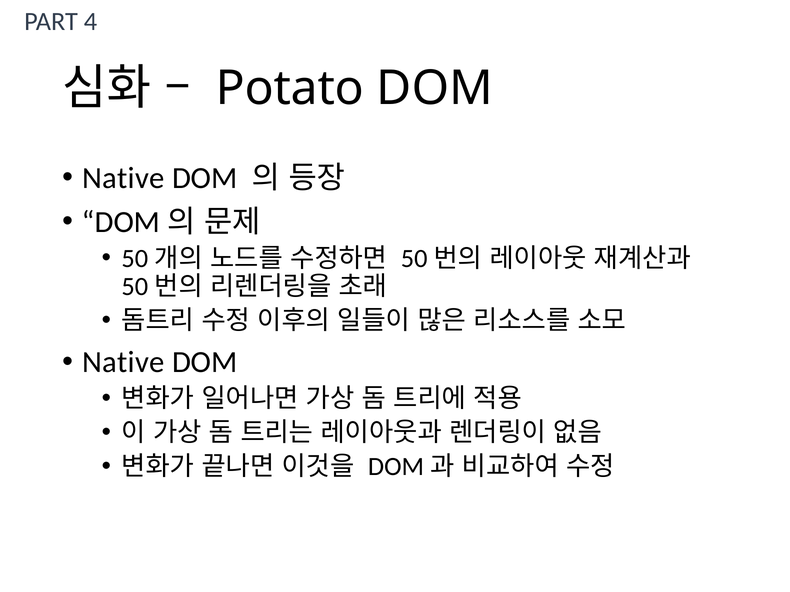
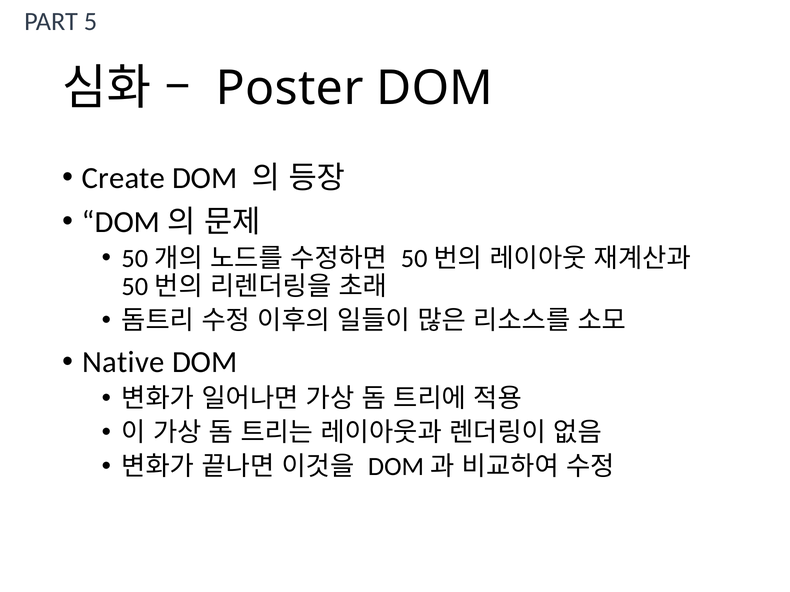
4: 4 -> 5 (91, 21)
Potato: Potato -> Poster (290, 88)
Native: Native -> Create (123, 178)
